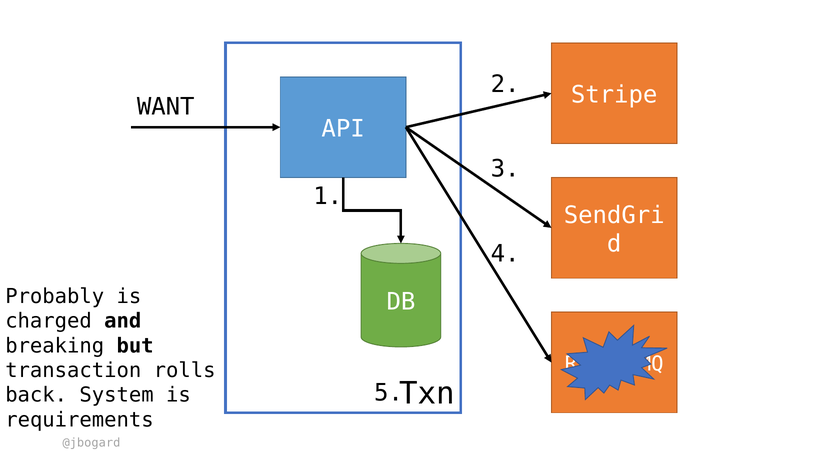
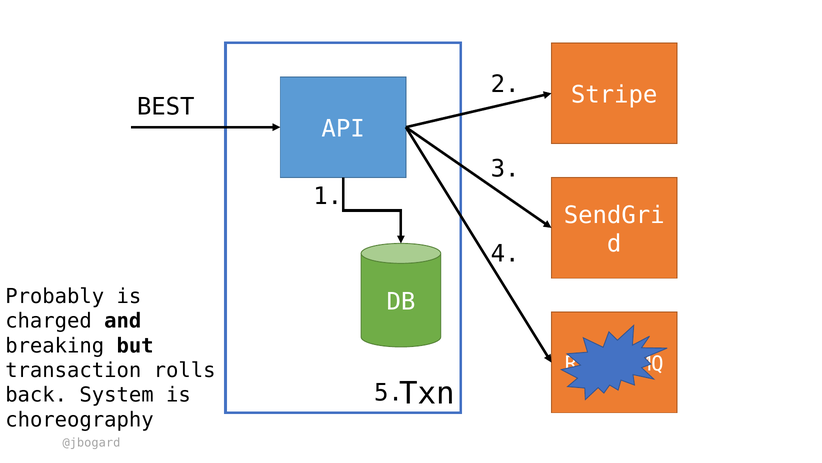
WANT: WANT -> BEST (166, 107)
requirements: requirements -> choreography (79, 419)
